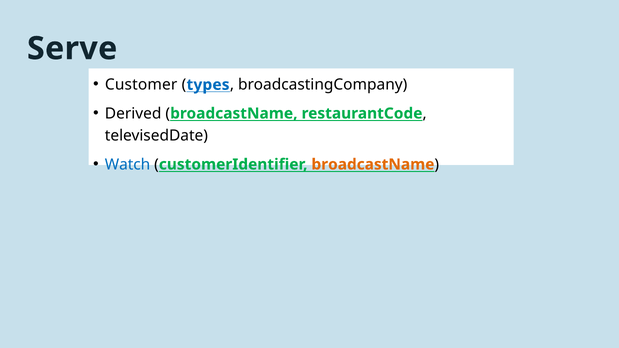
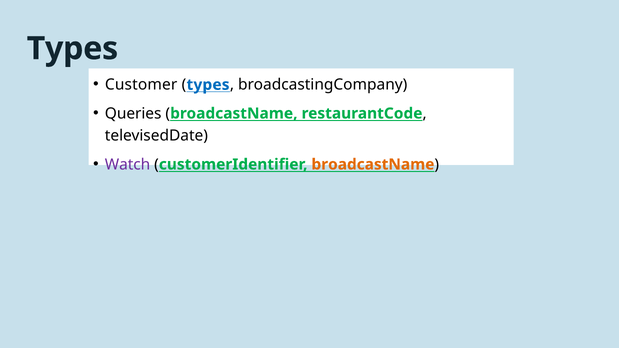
Serve: Serve -> Types (72, 49)
Derived: Derived -> Queries (133, 114)
Watch colour: blue -> purple (128, 165)
